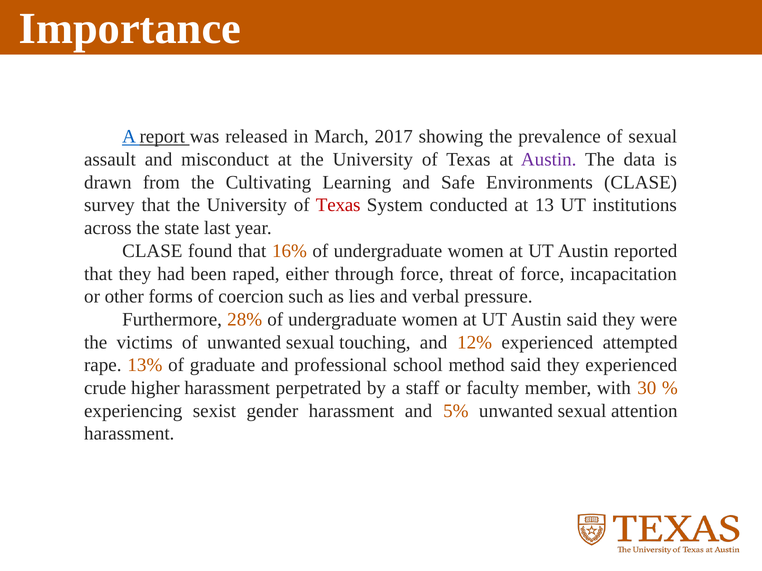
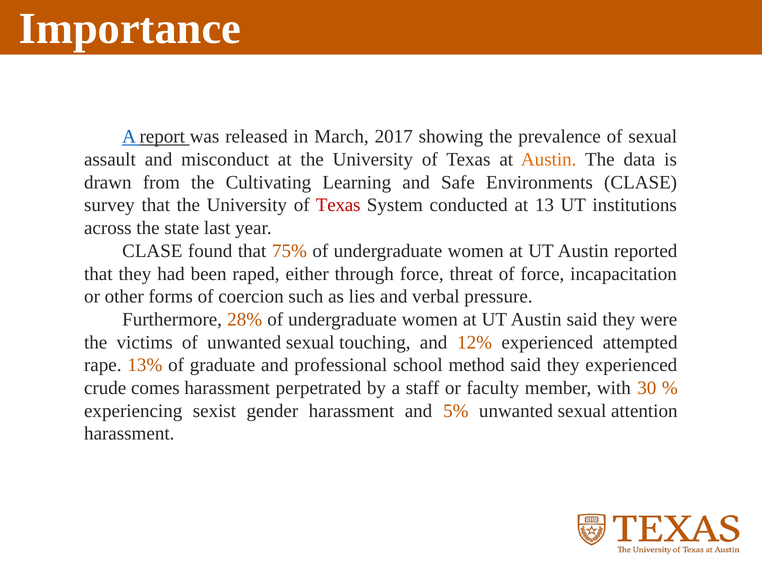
Austin colour: purple -> orange (549, 160)
16%: 16% -> 75% (289, 251)
higher: higher -> comes (155, 388)
